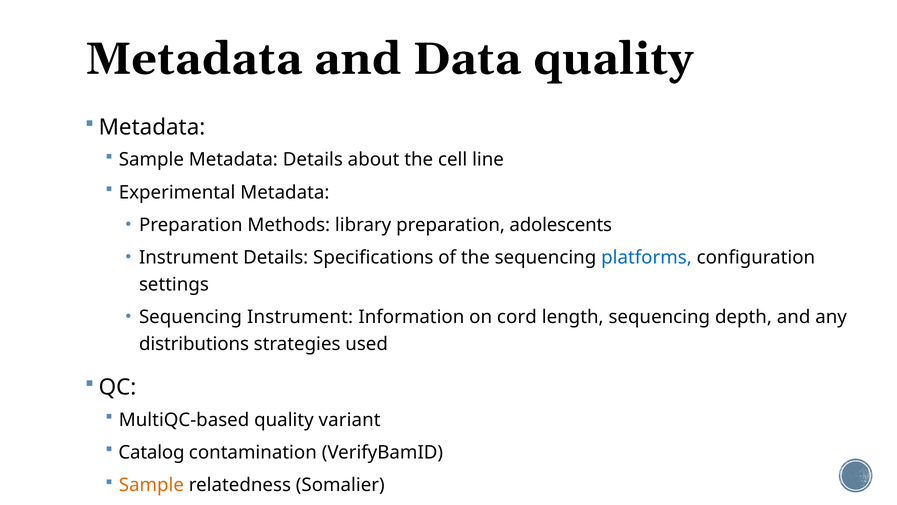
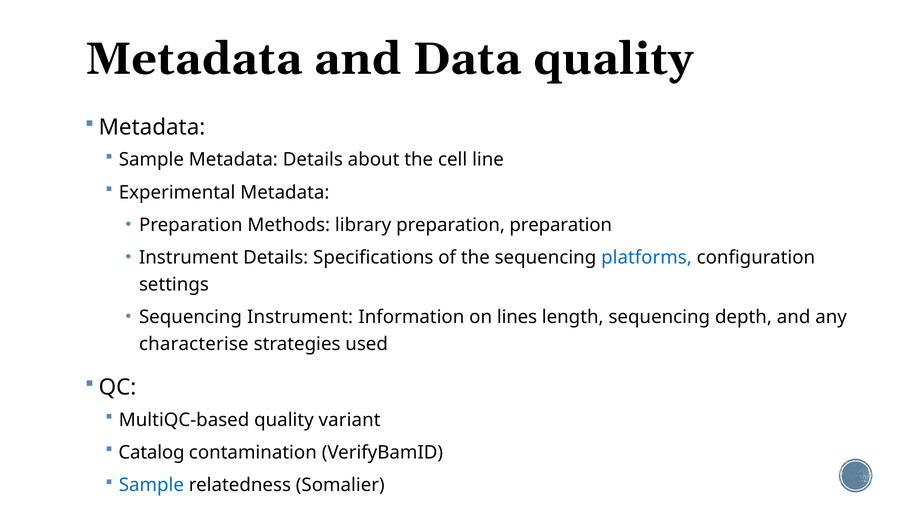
preparation adolescents: adolescents -> preparation (561, 225)
cord: cord -> lines (517, 317)
distributions: distributions -> characterise (194, 344)
Sample colour: orange -> blue (151, 485)
